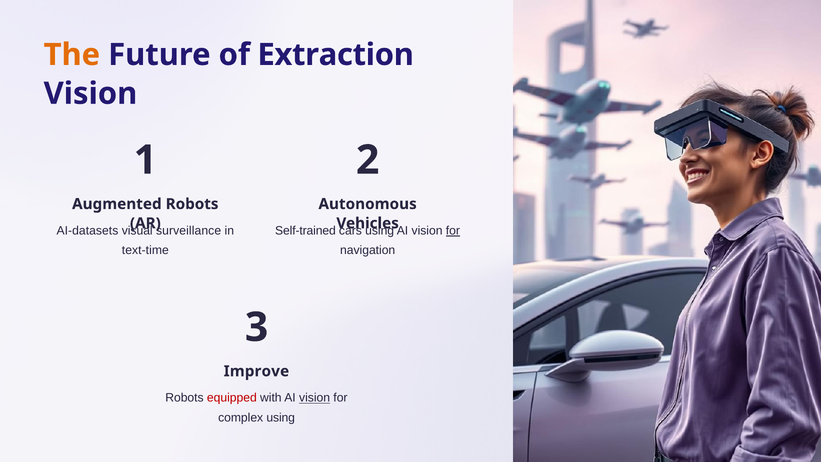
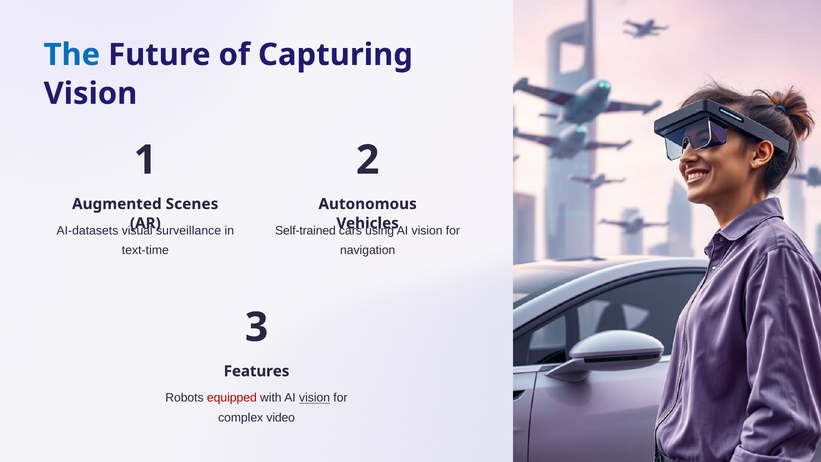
The colour: orange -> blue (72, 55)
Extraction: Extraction -> Capturing (335, 55)
Augmented Robots: Robots -> Scenes (192, 204)
for underline: present -> none (453, 231)
Improve: Improve -> Features (257, 371)
complex using: using -> video (281, 417)
